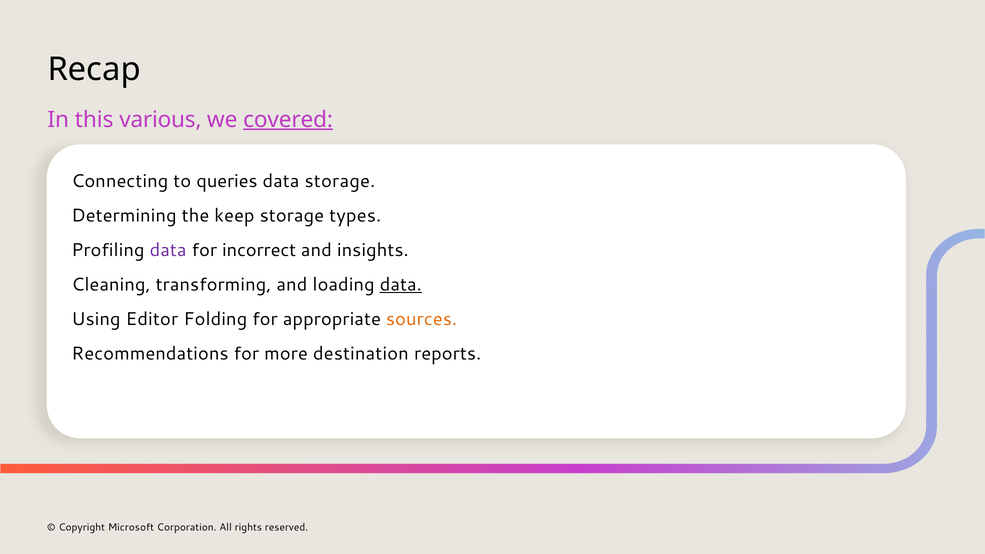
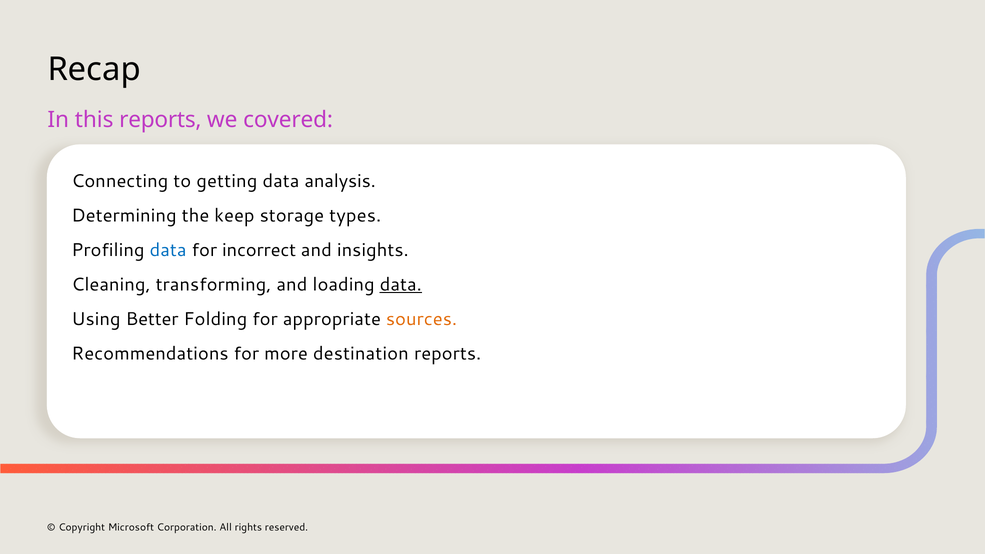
this various: various -> reports (160, 120)
covered underline: present -> none (288, 120)
queries: queries -> getting (227, 181)
data storage: storage -> analysis (340, 181)
data colour: purple -> blue (168, 250)
Editor: Editor -> Better (152, 319)
